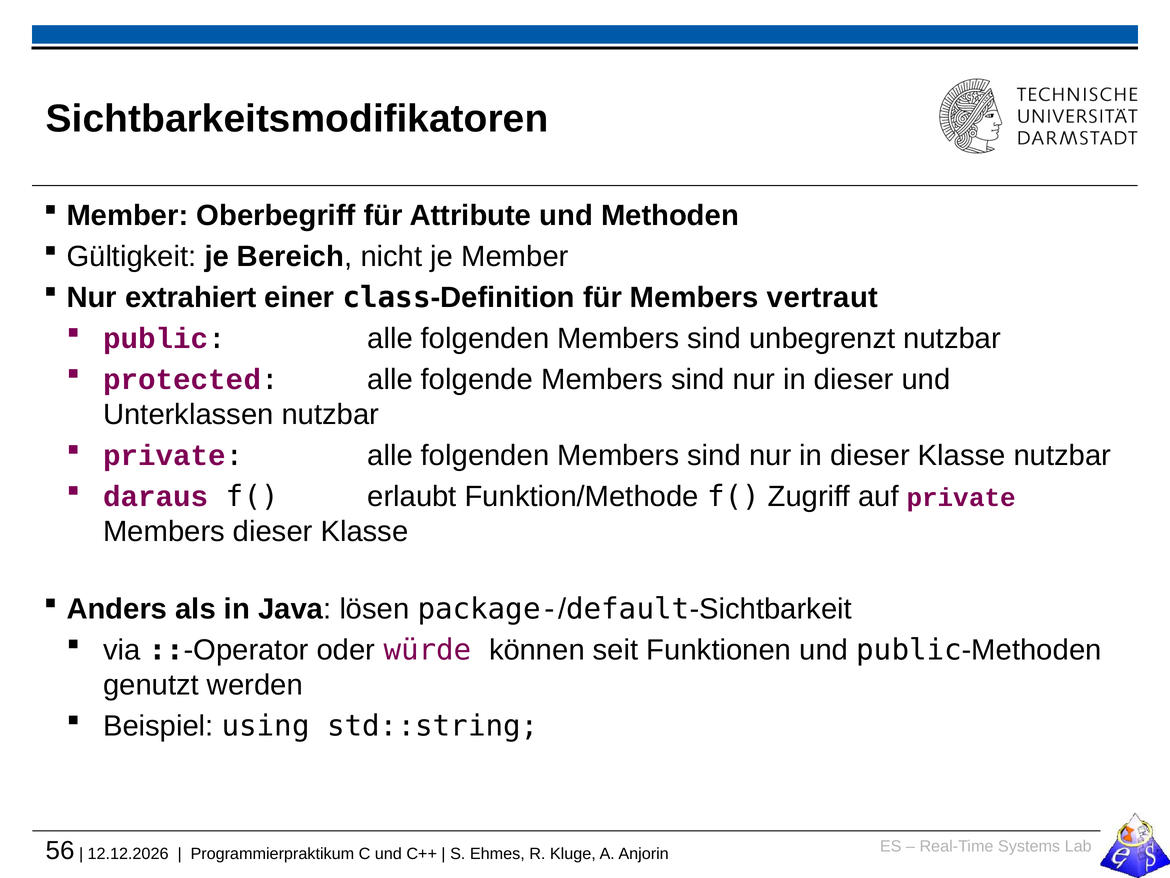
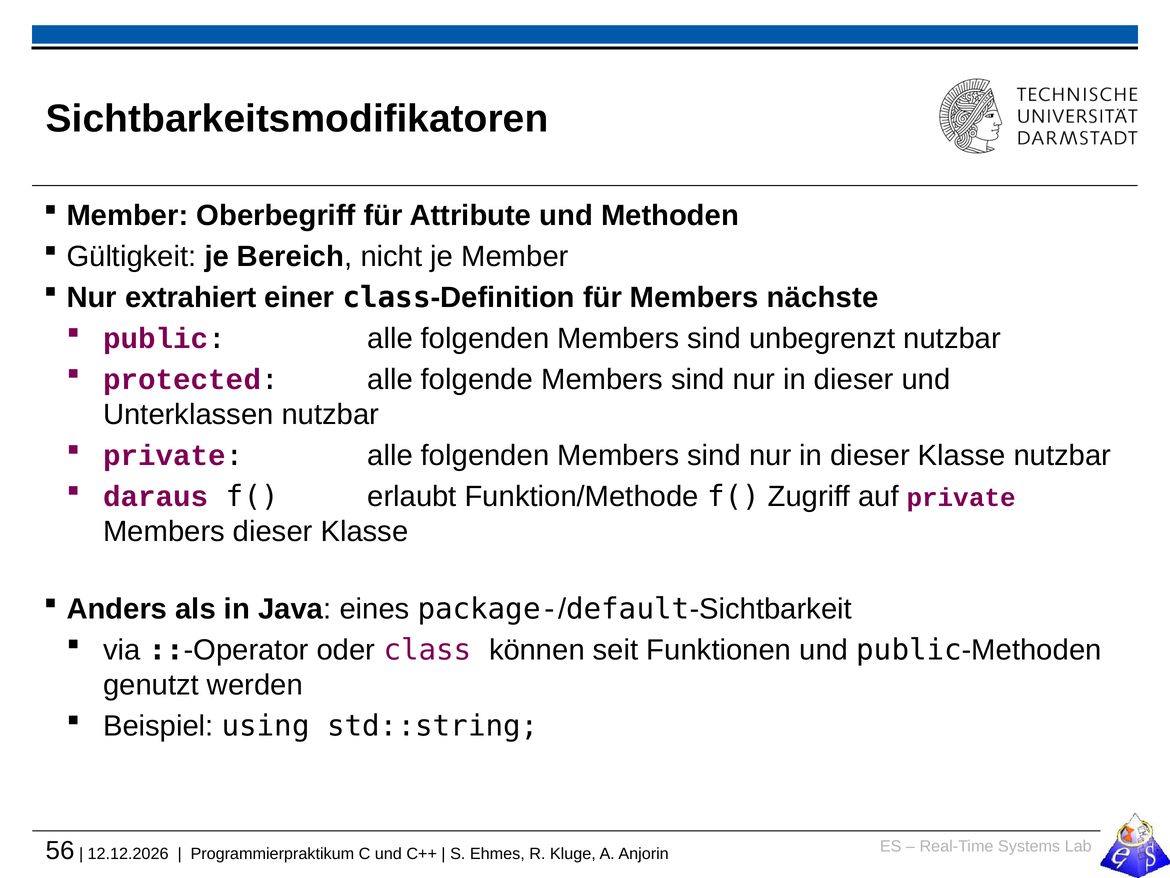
vertraut: vertraut -> nächste (822, 297)
lösen: lösen -> eines (374, 609)
würde: würde -> class (428, 650)
